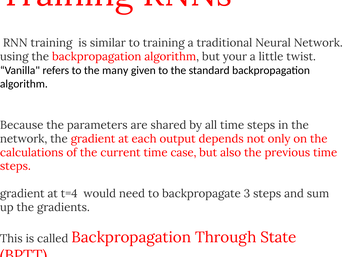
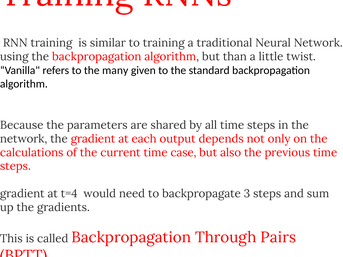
your: your -> than (235, 57)
State: State -> Pairs (278, 238)
